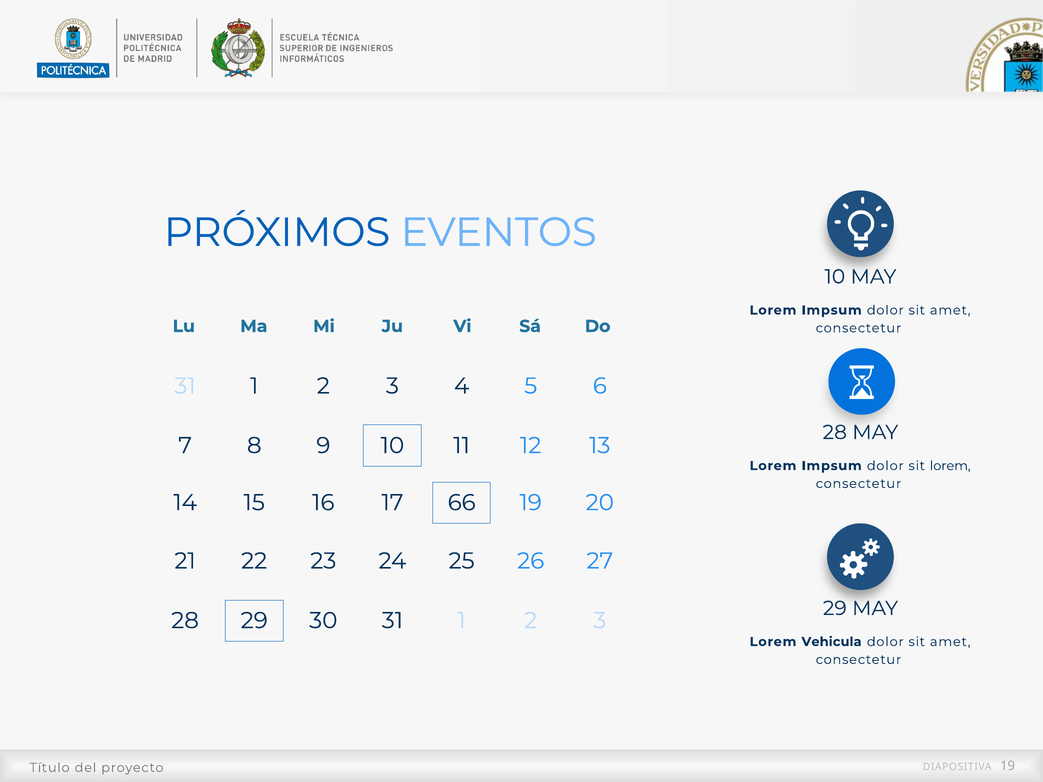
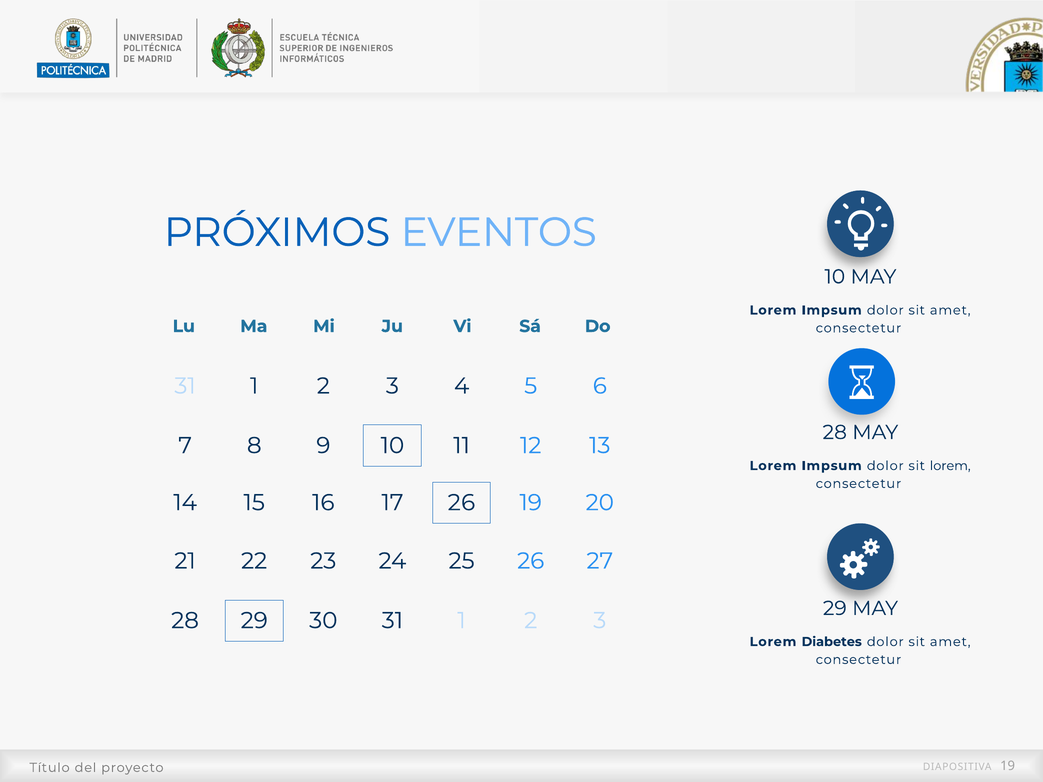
17 66: 66 -> 26 (461, 503)
Vehicula: Vehicula -> Diabetes (832, 642)
